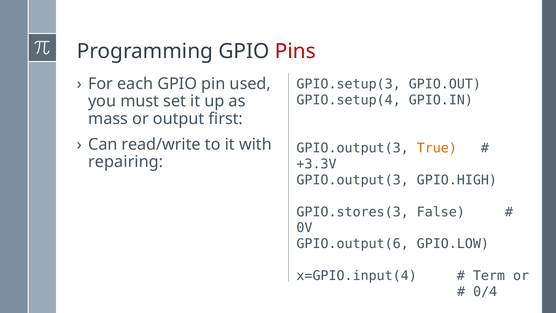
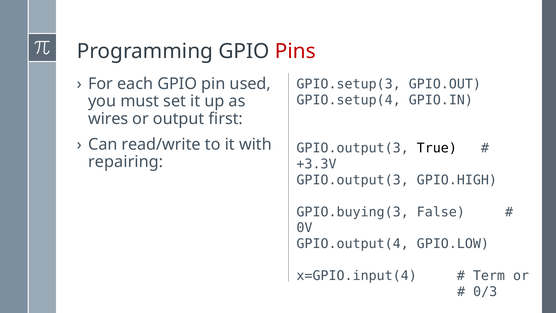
mass: mass -> wires (108, 119)
True colour: orange -> black (437, 148)
GPIO.stores(3: GPIO.stores(3 -> GPIO.buying(3 (353, 212)
GPIO.output(6: GPIO.output(6 -> GPIO.output(4 (353, 244)
0/4: 0/4 -> 0/3 (485, 292)
